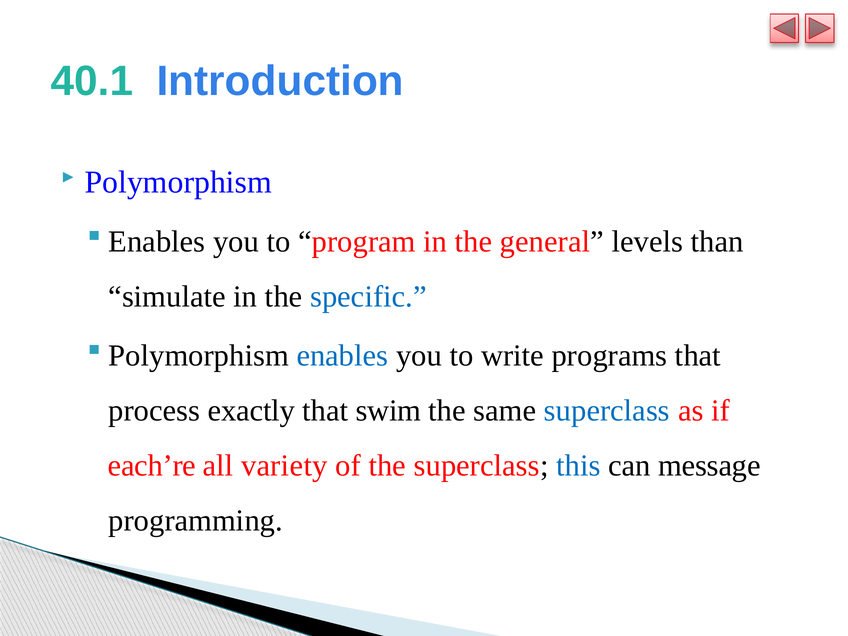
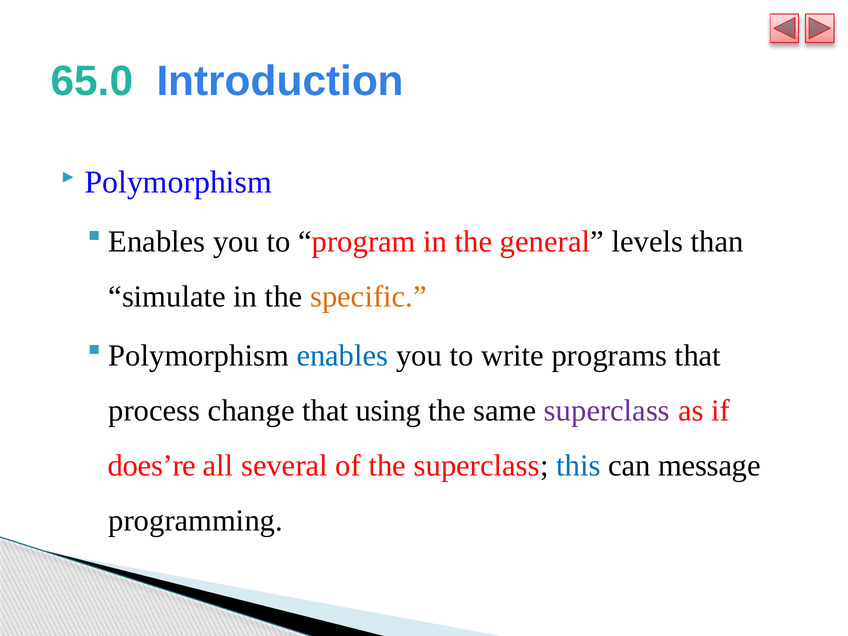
40.1: 40.1 -> 65.0 (92, 81)
specific colour: blue -> orange (368, 297)
exactly: exactly -> change (251, 411)
swim: swim -> using (388, 411)
superclass colour: blue -> purple (607, 411)
each’re: each’re -> does’re (152, 466)
variety: variety -> several (284, 466)
